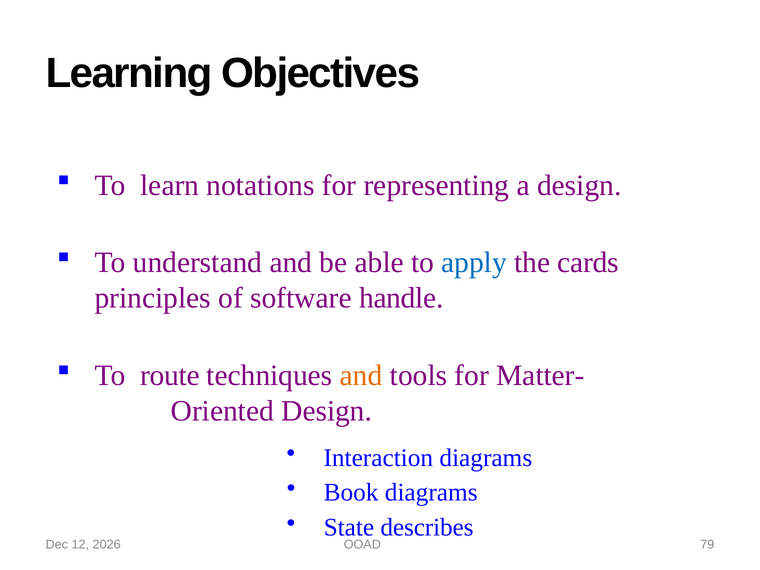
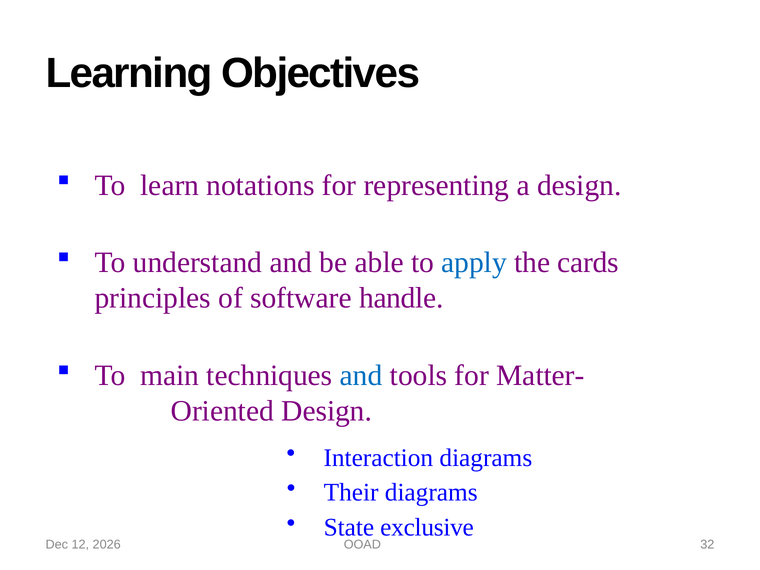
route: route -> main (170, 376)
and colour: orange -> blue (361, 376)
Book: Book -> Their (351, 493)
describes: describes -> exclusive (427, 527)
79: 79 -> 32 (707, 544)
